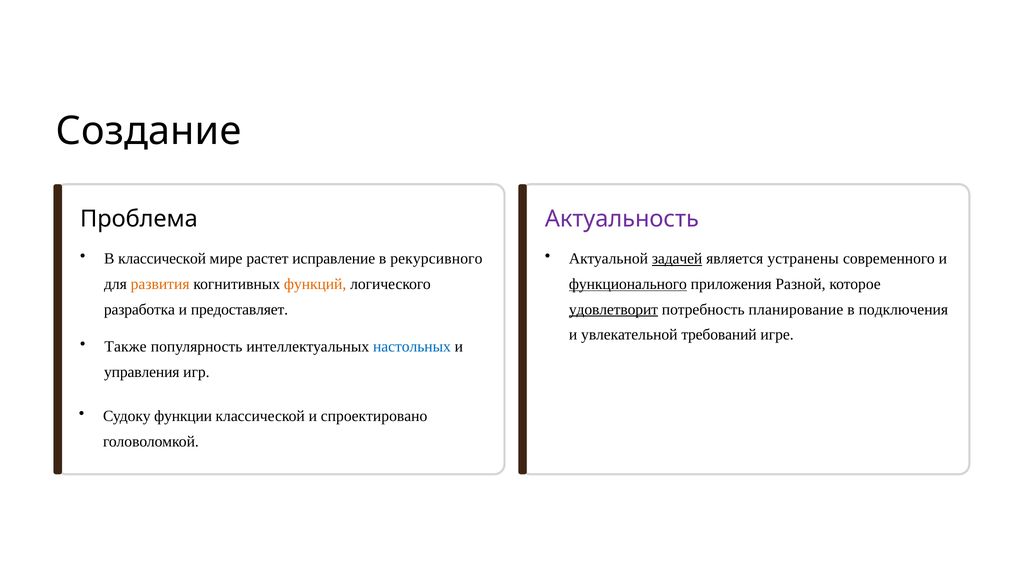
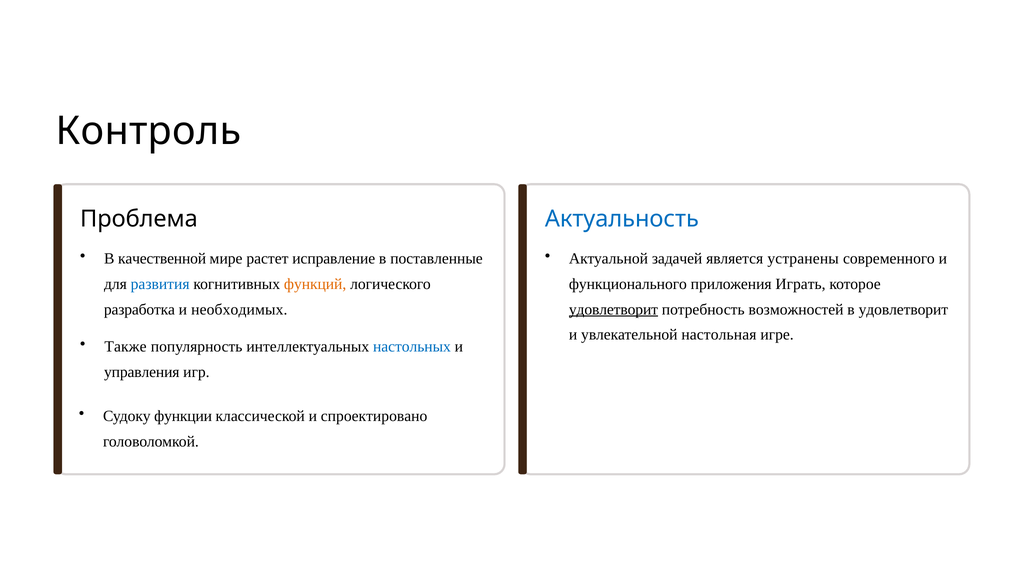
Создание: Создание -> Контроль (148, 131)
Актуальность colour: purple -> blue (622, 219)
В классической: классической -> качественной (162, 259)
рекурсивного: рекурсивного -> поставленные (436, 259)
задачей underline: present -> none (677, 259)
развития colour: orange -> blue (160, 284)
функционального underline: present -> none (628, 284)
Разной: Разной -> Играть (801, 284)
предоставляет: предоставляет -> необходимых (239, 309)
планирование: планирование -> возможностей (796, 309)
в подключения: подключения -> удовлетворит (903, 309)
требований: требований -> настольная (719, 335)
